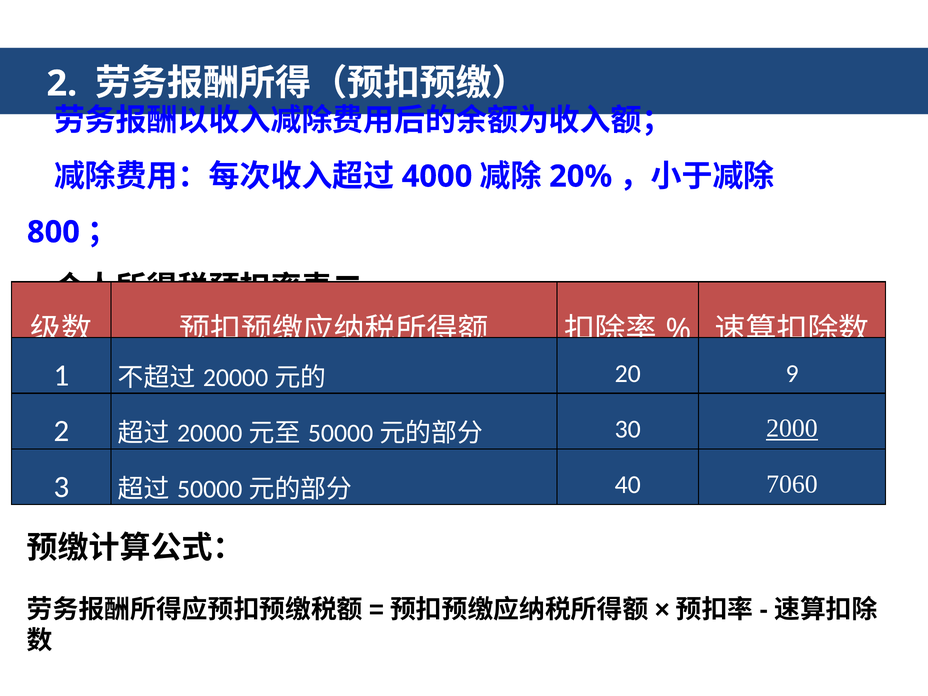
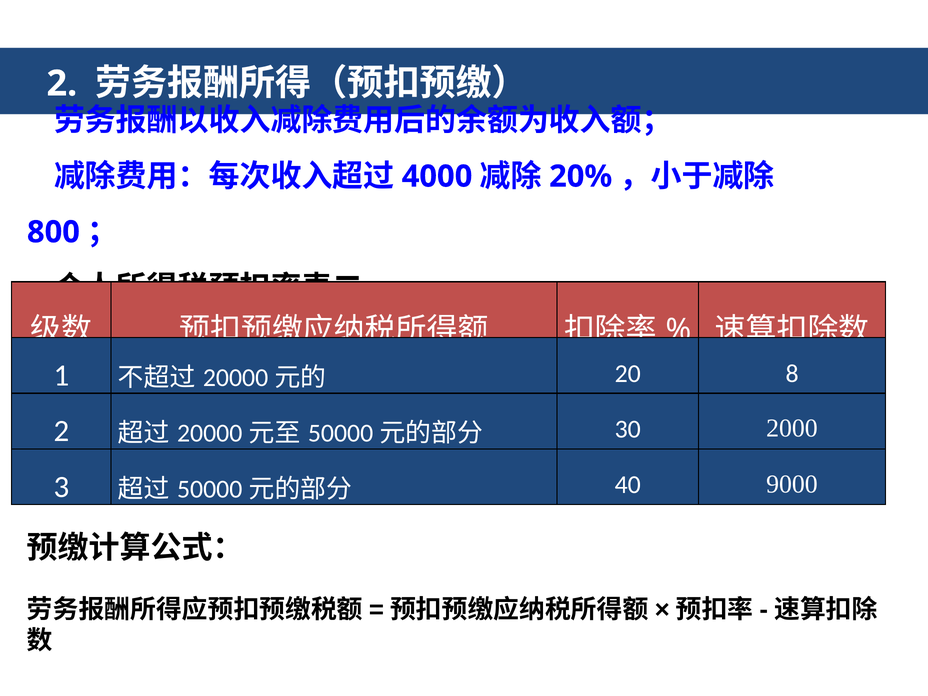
9: 9 -> 8 (792, 374)
2000 underline: present -> none (792, 428)
7060: 7060 -> 9000 (792, 484)
